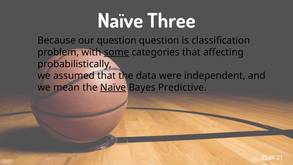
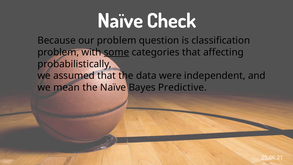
Three: Three -> Check (171, 21)
our question: question -> problem (117, 40)
Naïve underline: present -> none (113, 87)
